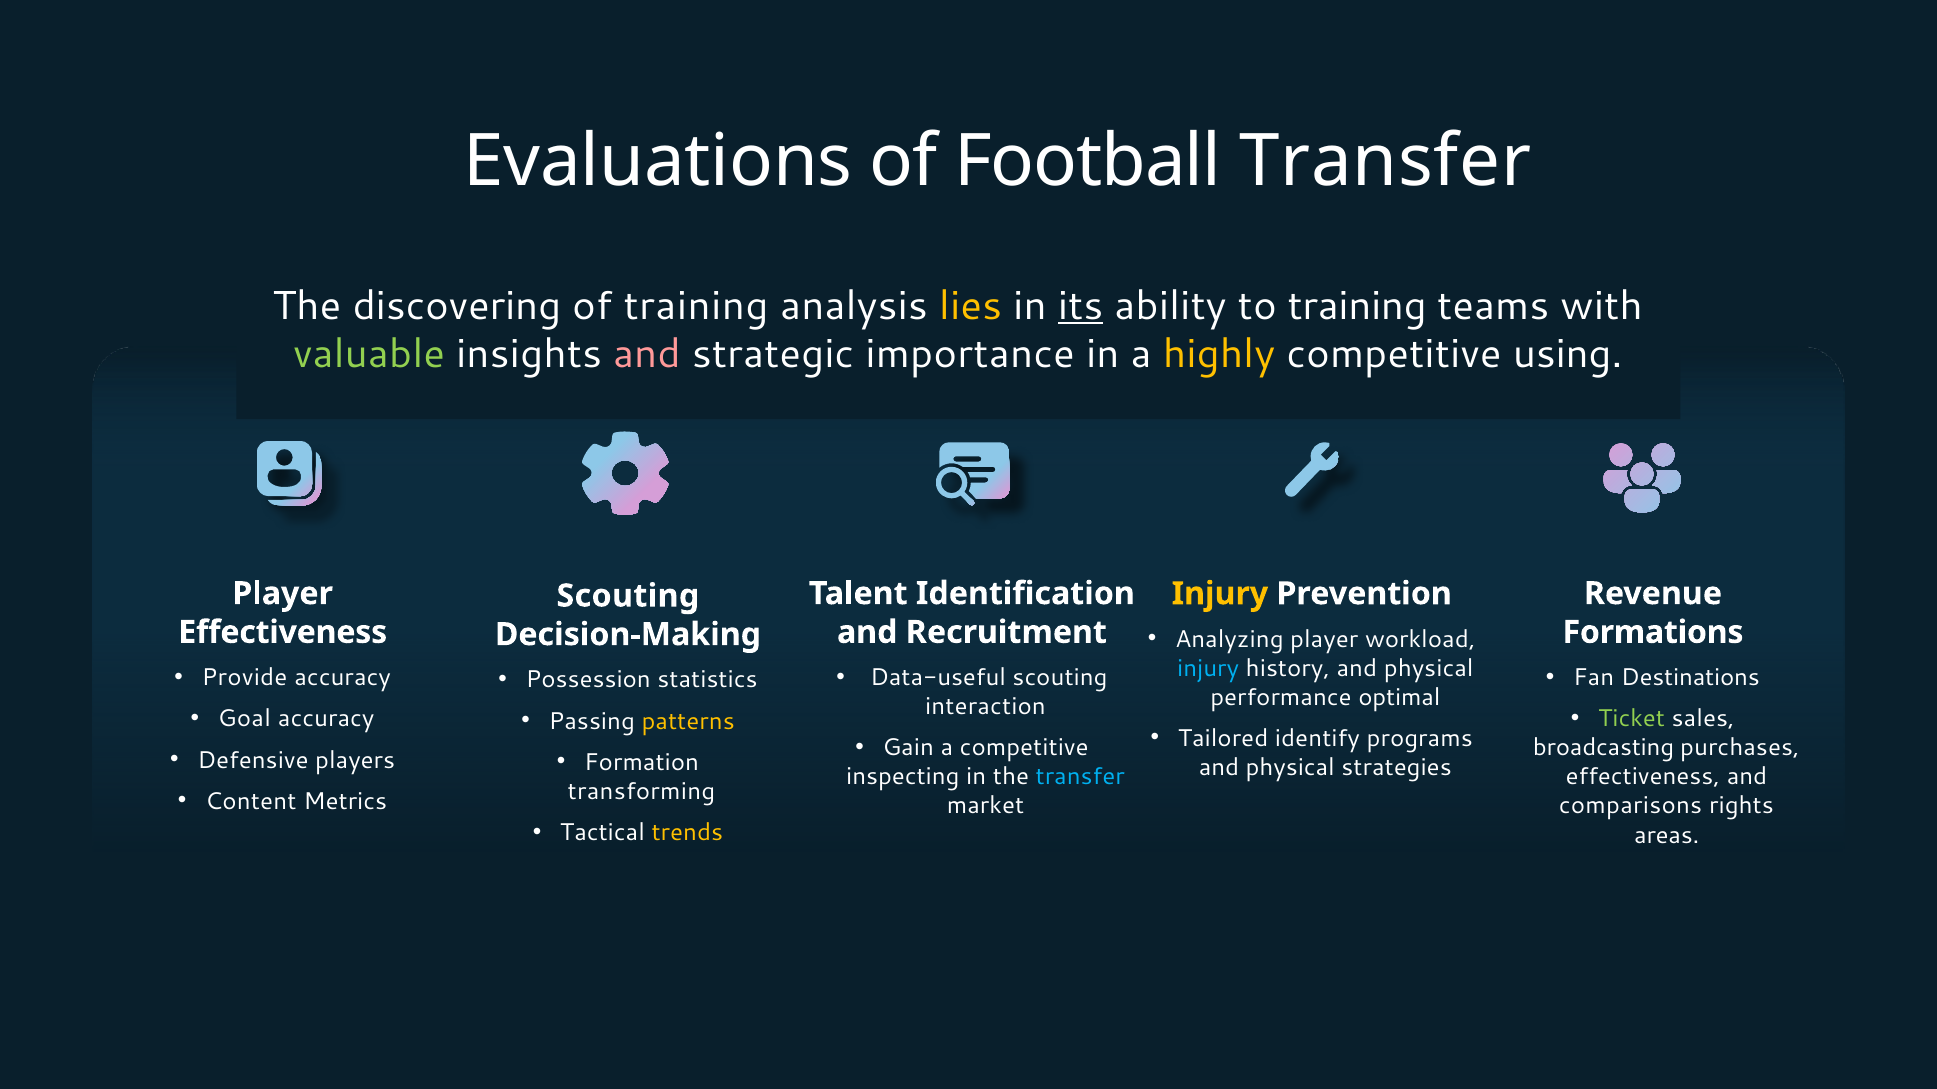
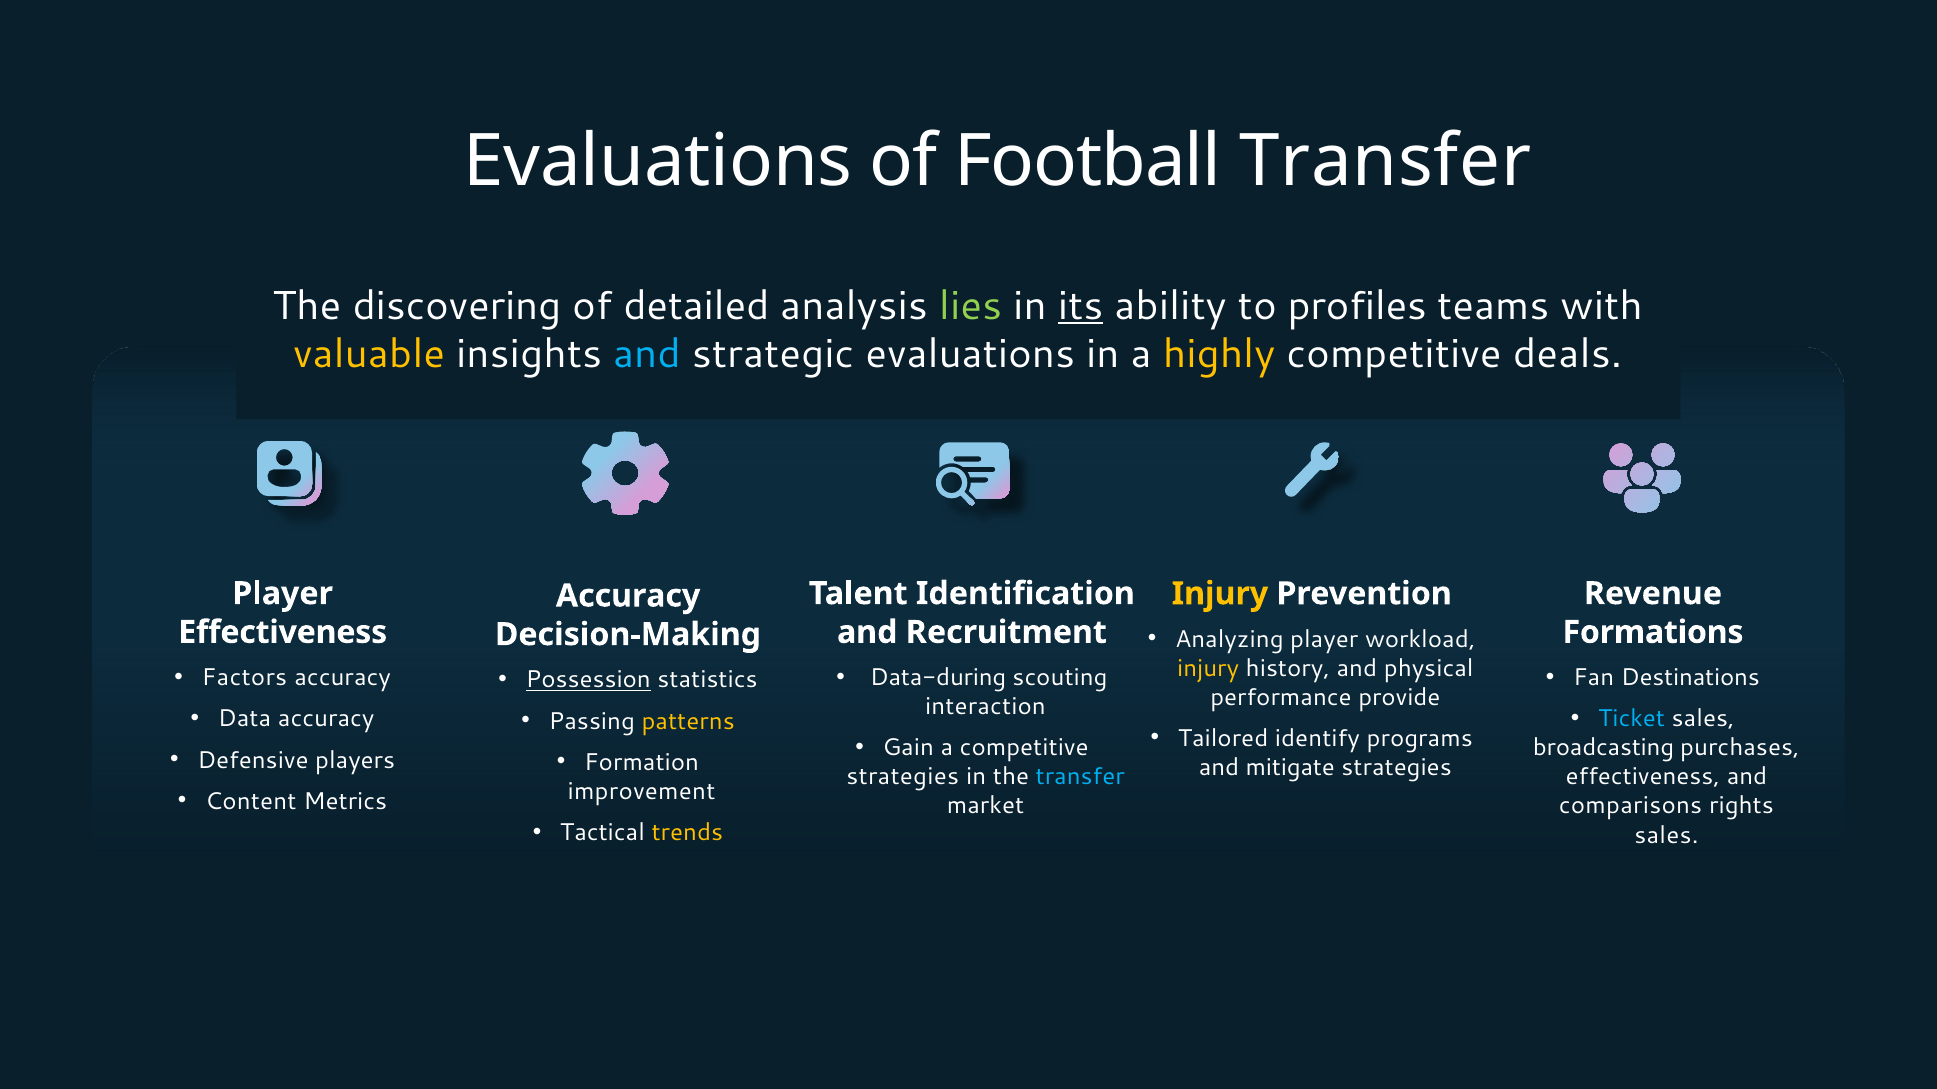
of training: training -> detailed (696, 306)
lies colour: yellow -> light green (971, 306)
to training: training -> profiles (1357, 306)
valuable colour: light green -> yellow (369, 354)
and colour: pink -> light blue (647, 354)
strategic importance: importance -> evaluations (970, 354)
using: using -> deals (1568, 354)
Scouting: Scouting -> Accuracy (628, 596)
injury colour: light blue -> yellow (1208, 668)
Provide: Provide -> Factors (244, 678)
Data-useful: Data-useful -> Data-during (938, 678)
Possession underline: none -> present (588, 680)
optimal: optimal -> provide (1399, 698)
Goal: Goal -> Data (245, 719)
Ticket colour: light green -> light blue (1632, 719)
physical: physical -> mitigate (1290, 768)
inspecting: inspecting -> strategies (903, 777)
transforming: transforming -> improvement (642, 792)
areas: areas -> sales (1667, 835)
